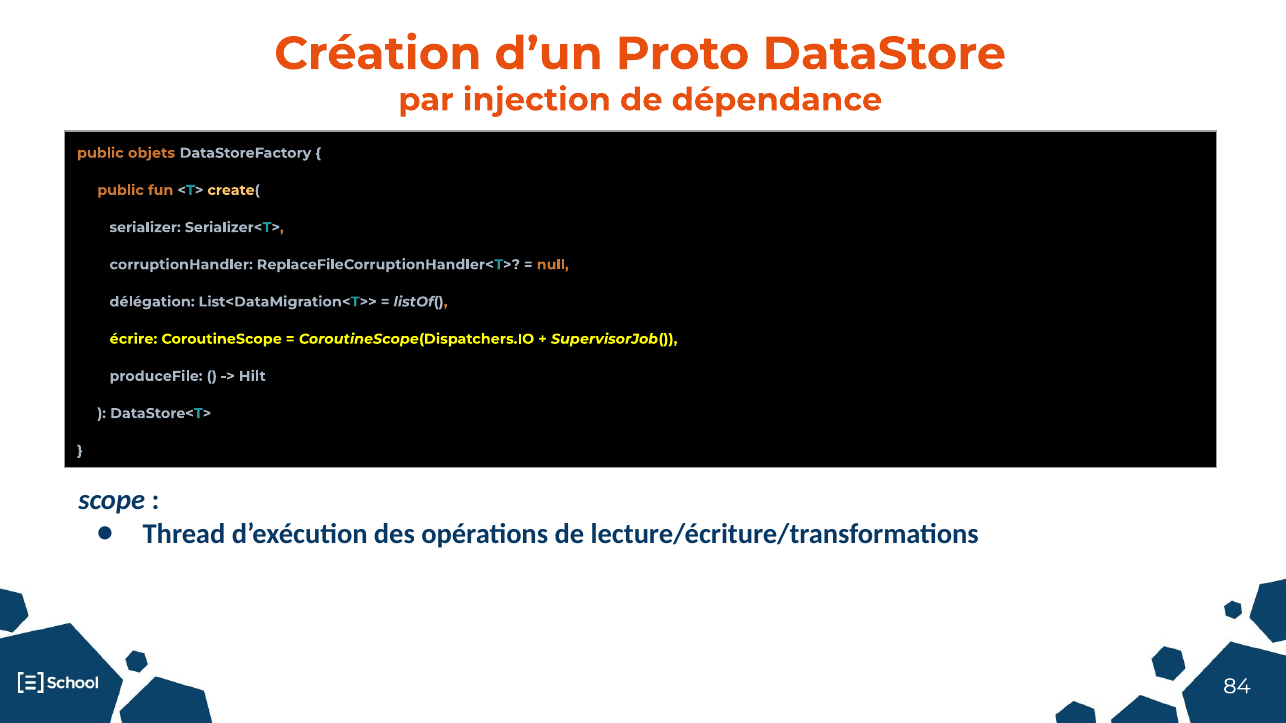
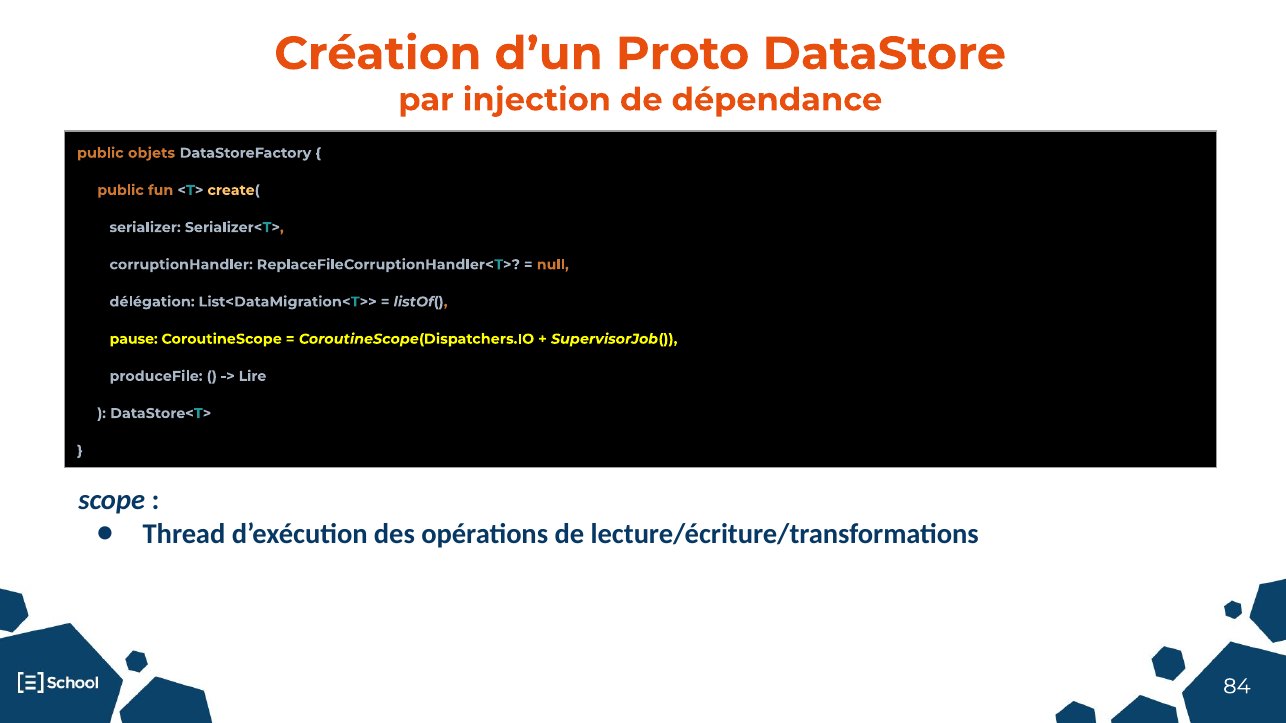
écrire: écrire -> pause (134, 339)
Hilt: Hilt -> Lire (252, 376)
